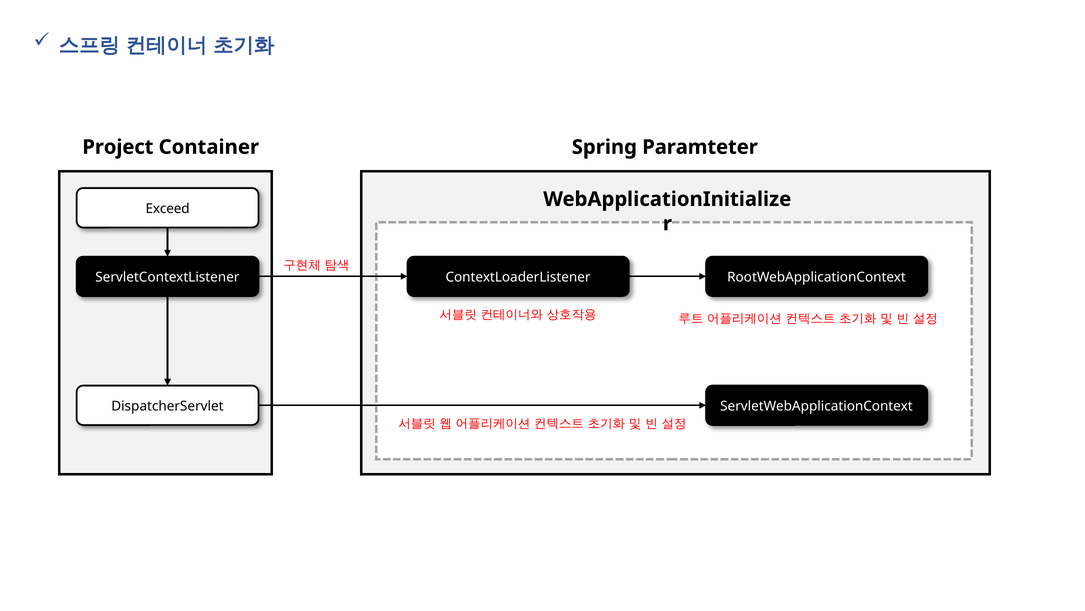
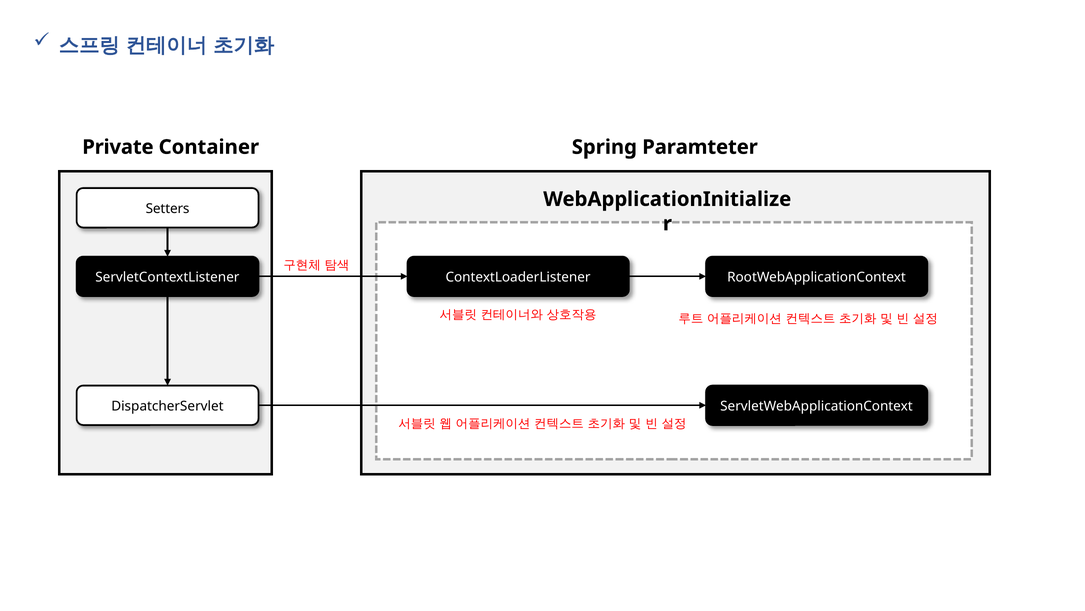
Project: Project -> Private (118, 147)
Exceed: Exceed -> Setters (168, 208)
